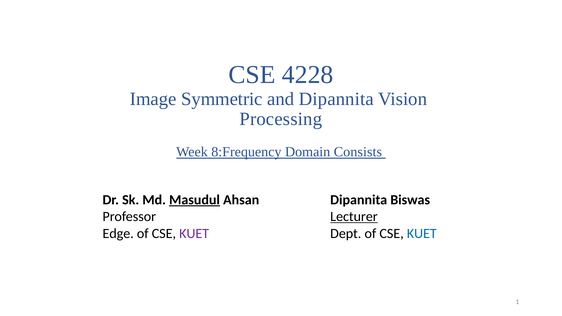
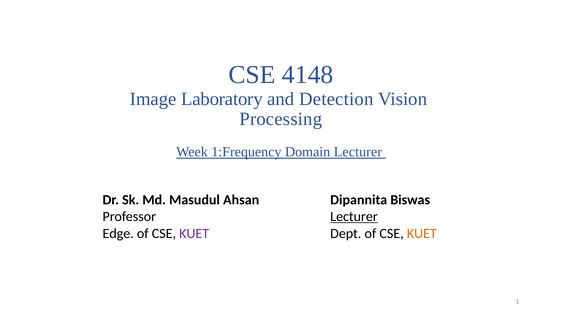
4228: 4228 -> 4148 (308, 75)
Symmetric: Symmetric -> Laboratory (222, 99)
and Dipannita: Dipannita -> Detection (336, 99)
8:Frequency: 8:Frequency -> 1:Frequency (246, 152)
Domain Consists: Consists -> Lecturer (358, 152)
Masudul underline: present -> none (195, 200)
KUET colour: blue -> orange (422, 234)
